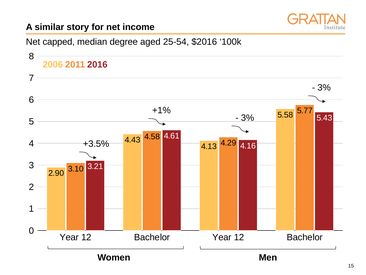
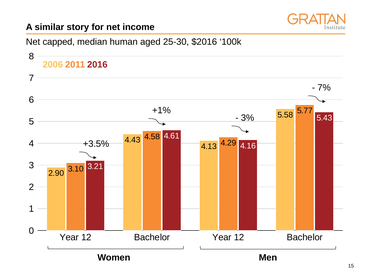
degree: degree -> human (124, 42)
25-54: 25-54 -> 25-30 (176, 42)
3%: 3% -> 7% (324, 88)
